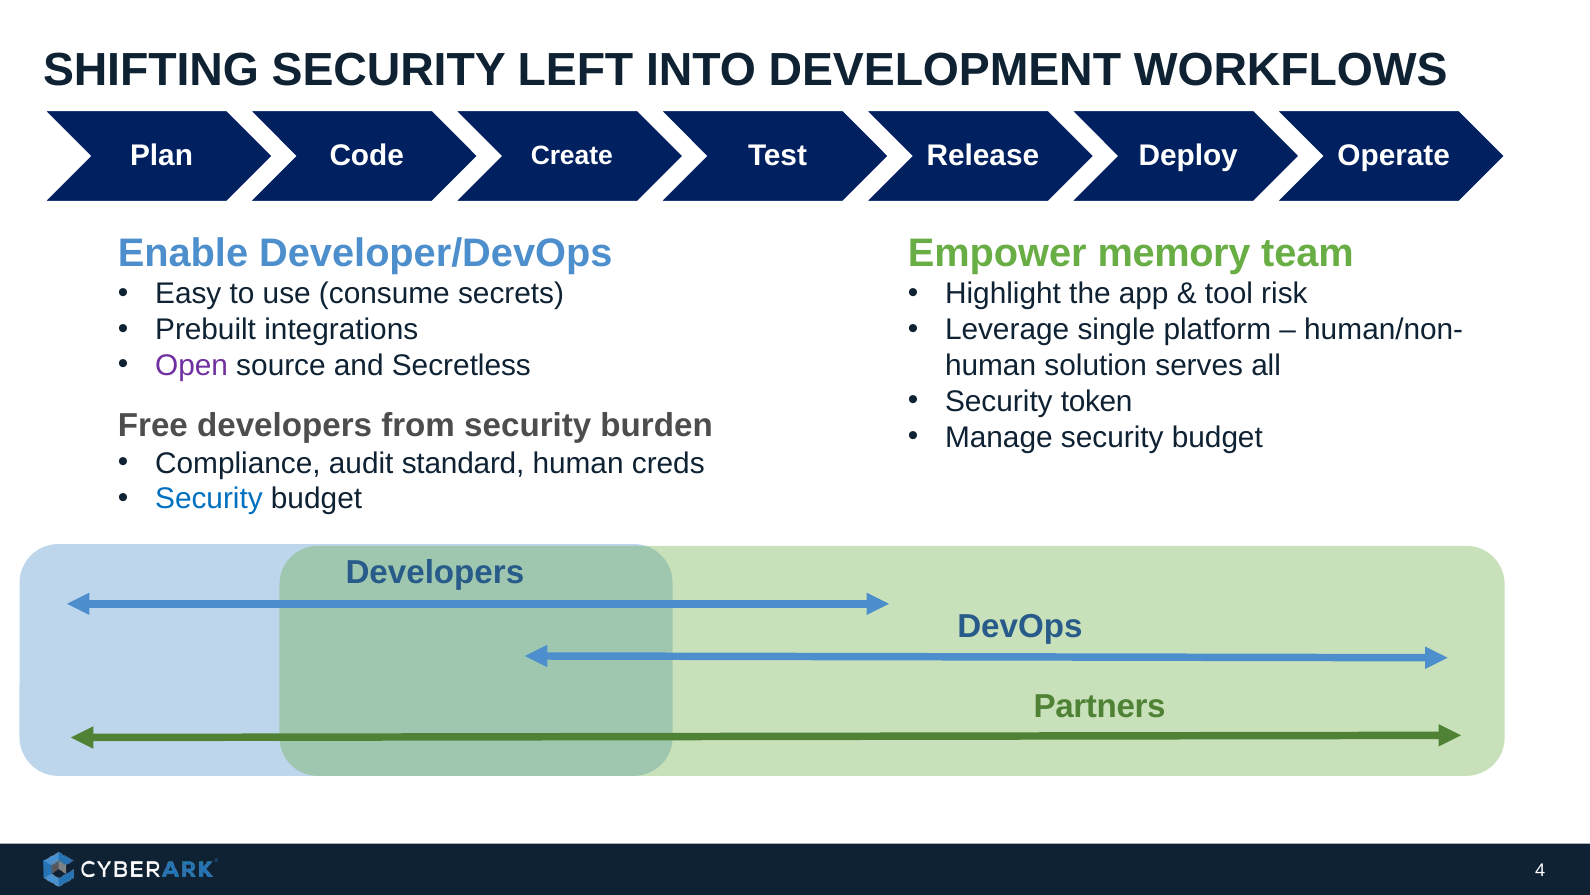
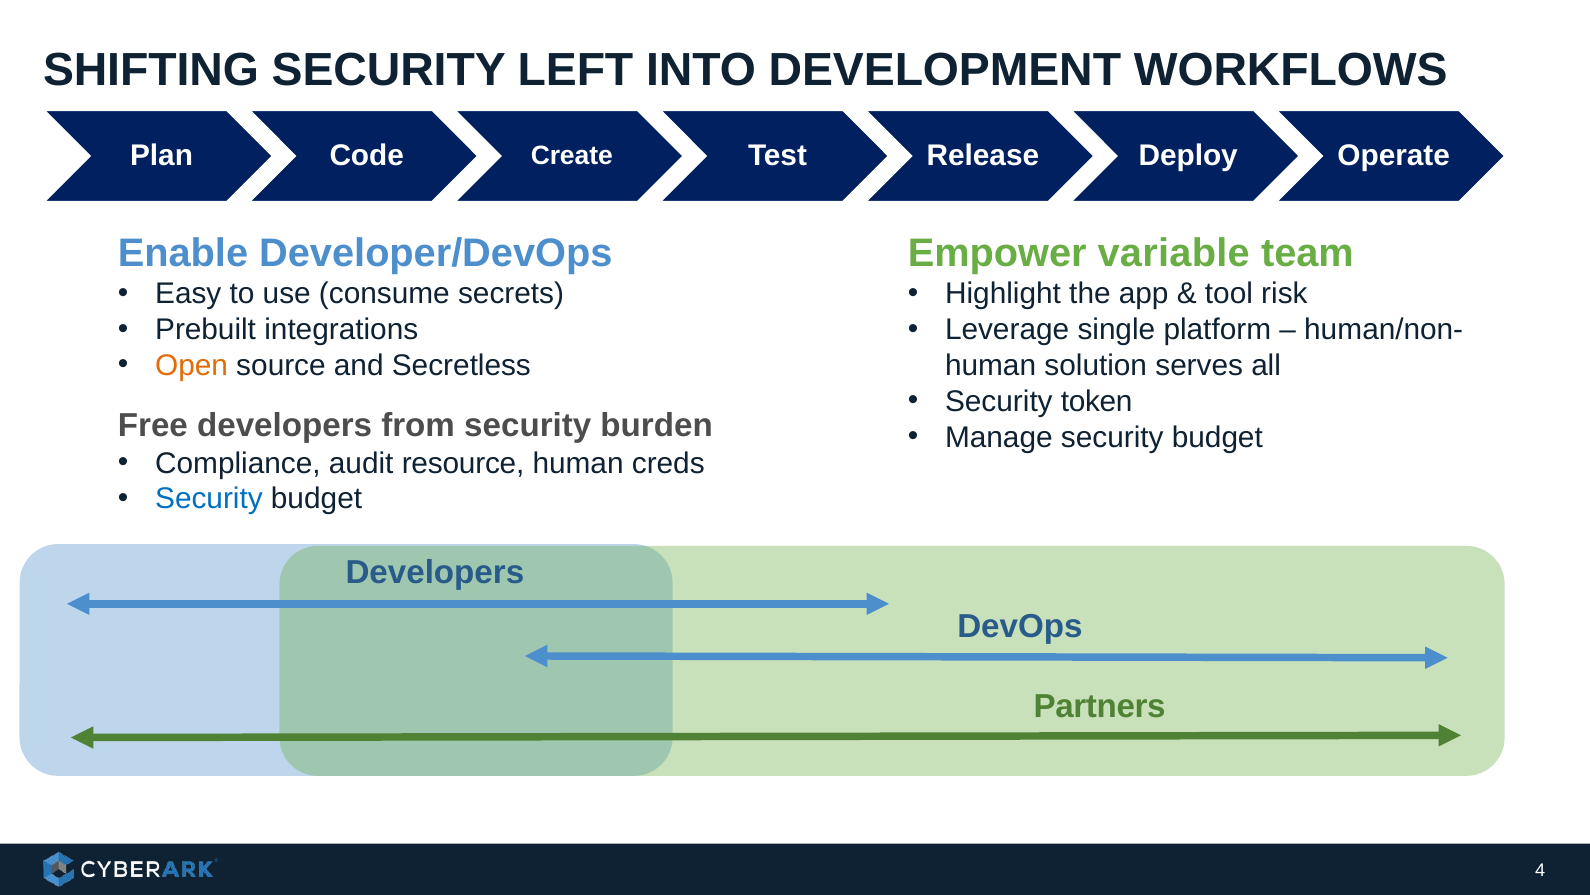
memory: memory -> variable (1174, 253)
Open colour: purple -> orange (192, 365)
standard: standard -> resource (463, 463)
